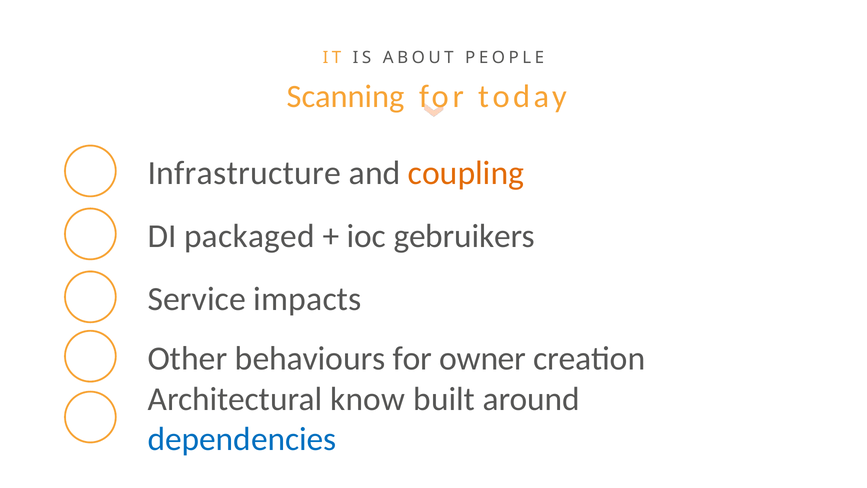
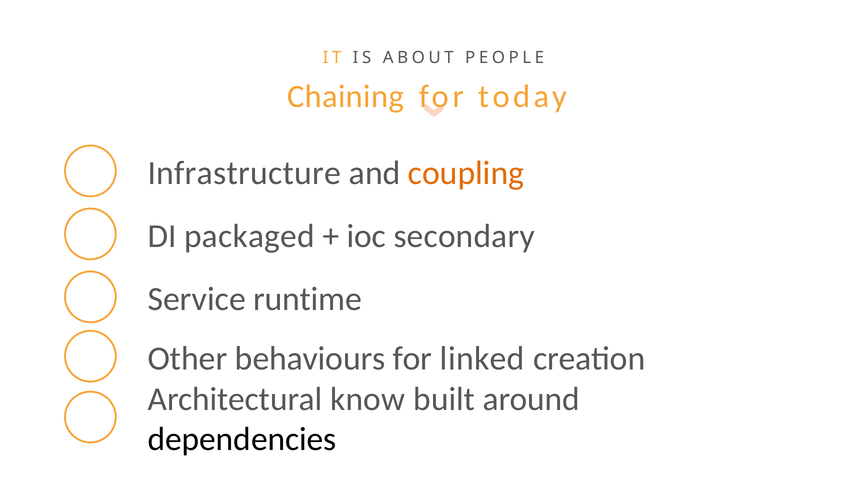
Scanning: Scanning -> Chaining (346, 97)
gebruikers: gebruikers -> secondary (464, 236)
impacts: impacts -> runtime (308, 299)
owner: owner -> linked (482, 358)
dependencies colour: blue -> black (242, 439)
